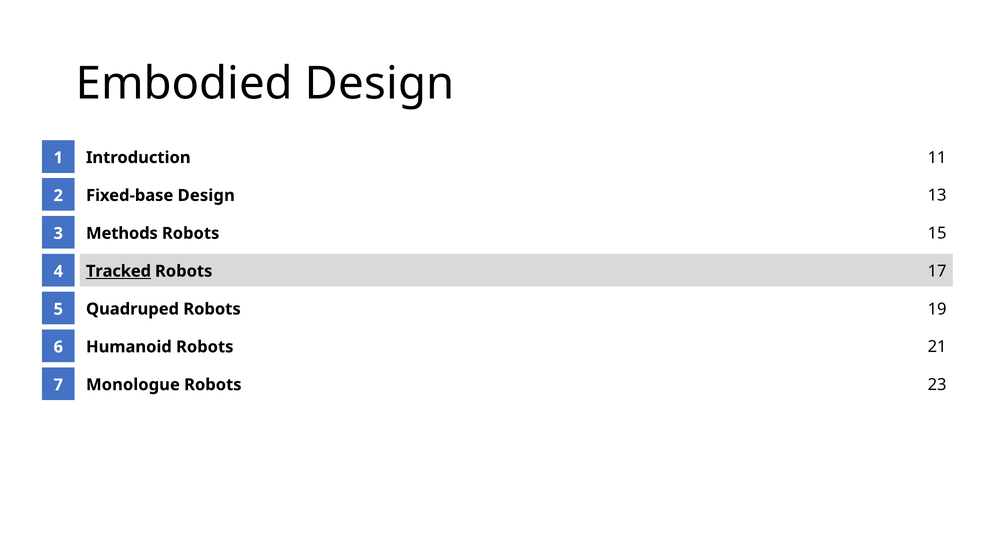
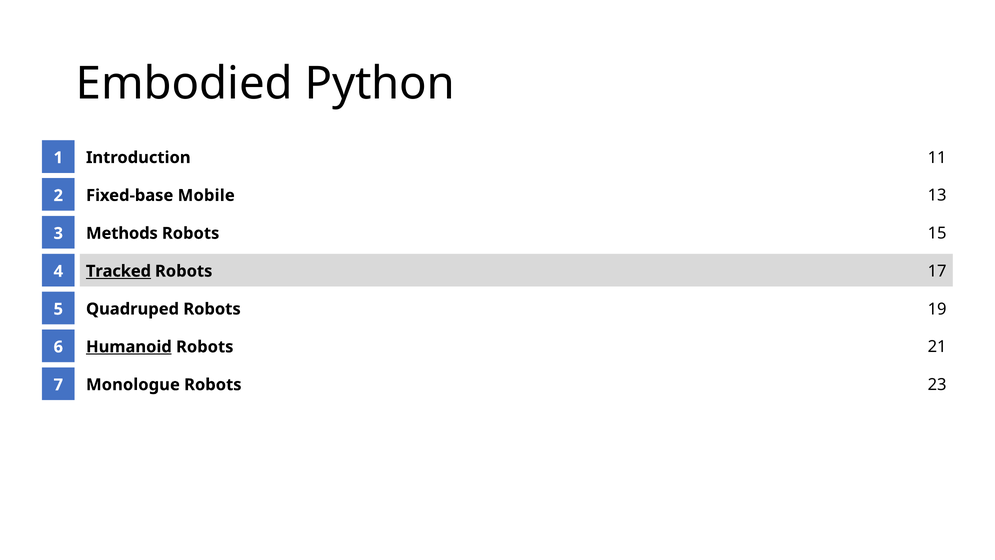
Embodied Design: Design -> Python (380, 84)
Fixed-base Design: Design -> Mobile (206, 195)
Humanoid underline: none -> present (129, 347)
